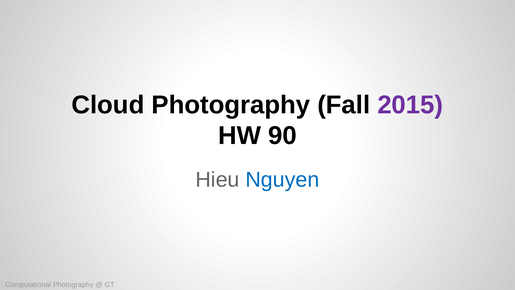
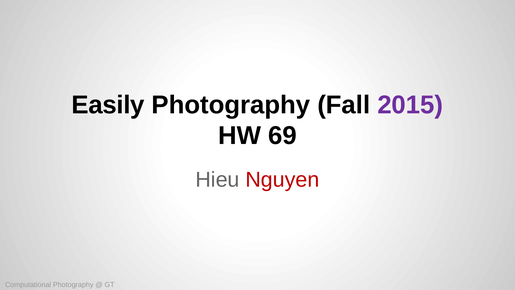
Cloud: Cloud -> Easily (108, 105)
90: 90 -> 69 (283, 136)
Nguyen colour: blue -> red (282, 179)
